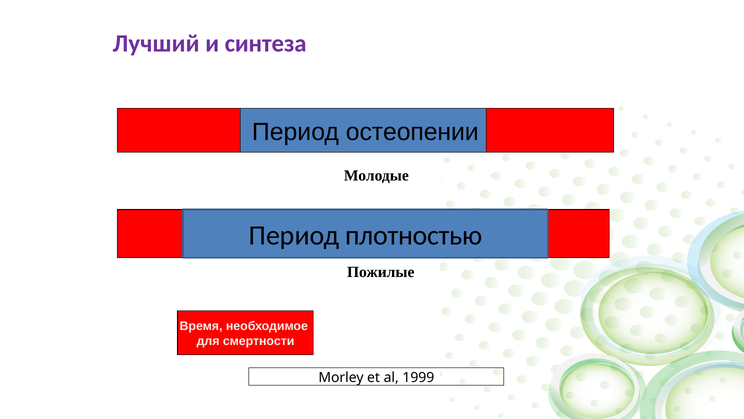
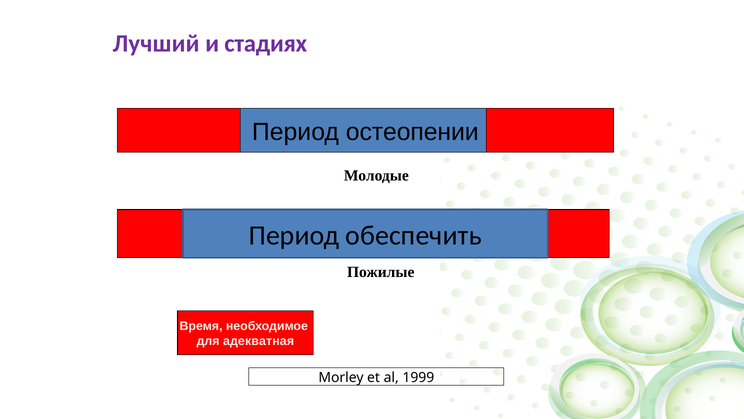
синтеза: синтеза -> стадиях (266, 44)
плотностью: плотностью -> обеспечить (414, 235)
смертности: смертности -> адекватная (259, 341)
